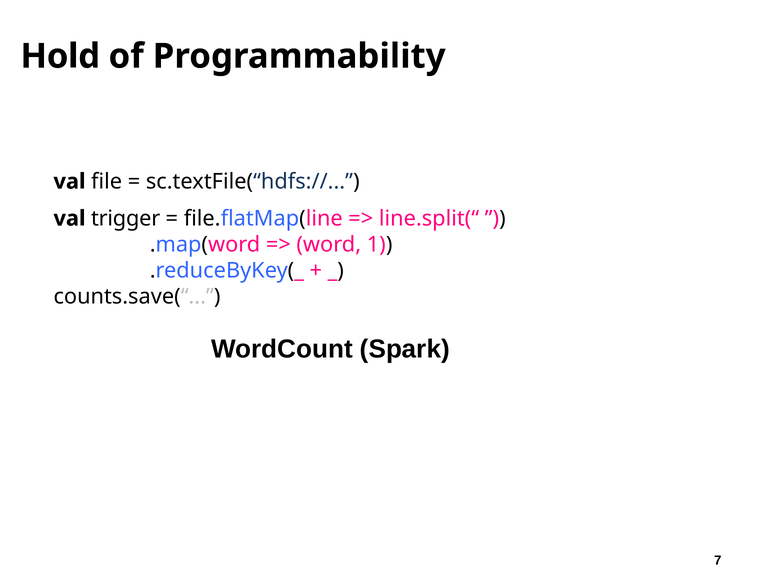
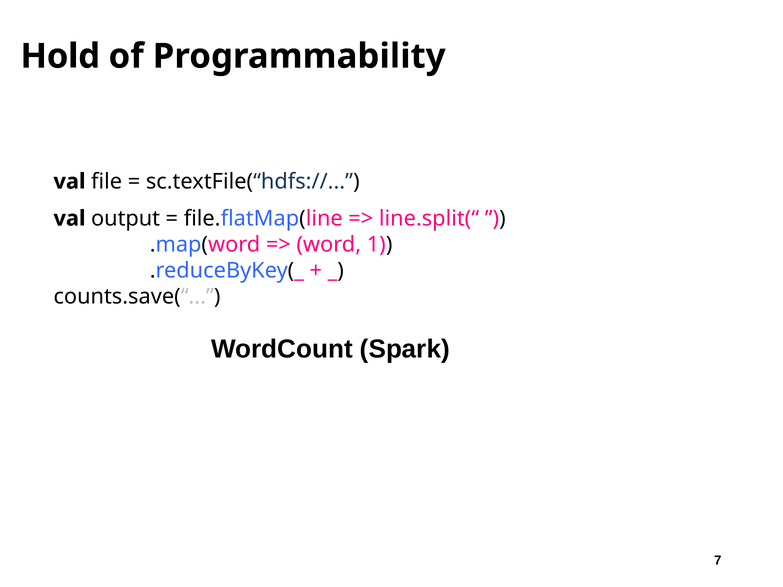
trigger: trigger -> output (126, 219)
